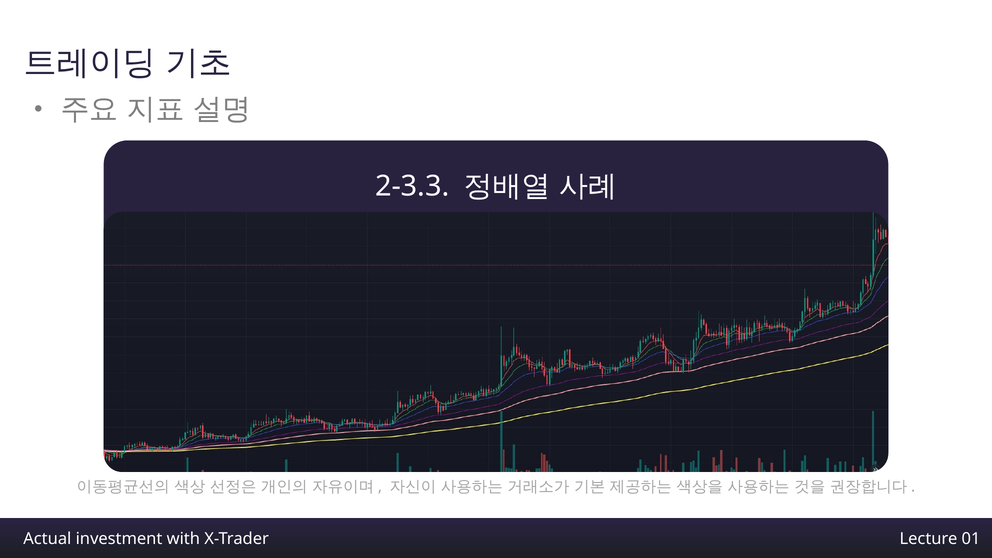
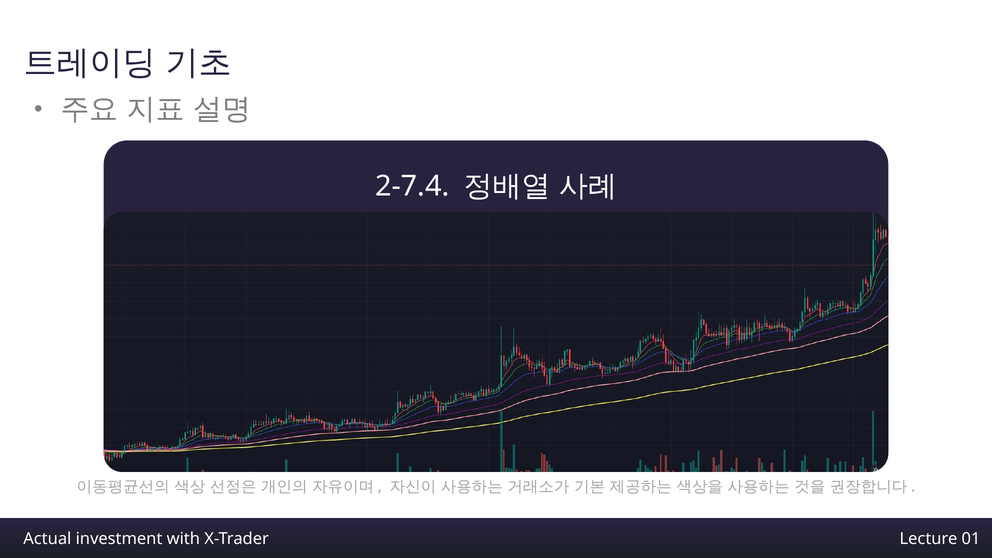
2-3.3: 2-3.3 -> 2-7.4 (412, 186)
